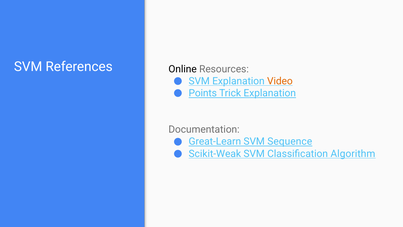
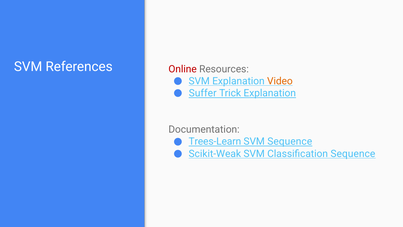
Online colour: black -> red (183, 69)
Points: Points -> Suffer (203, 93)
Great-Learn: Great-Learn -> Trees-Learn (215, 141)
Classification Algorithm: Algorithm -> Sequence (353, 154)
